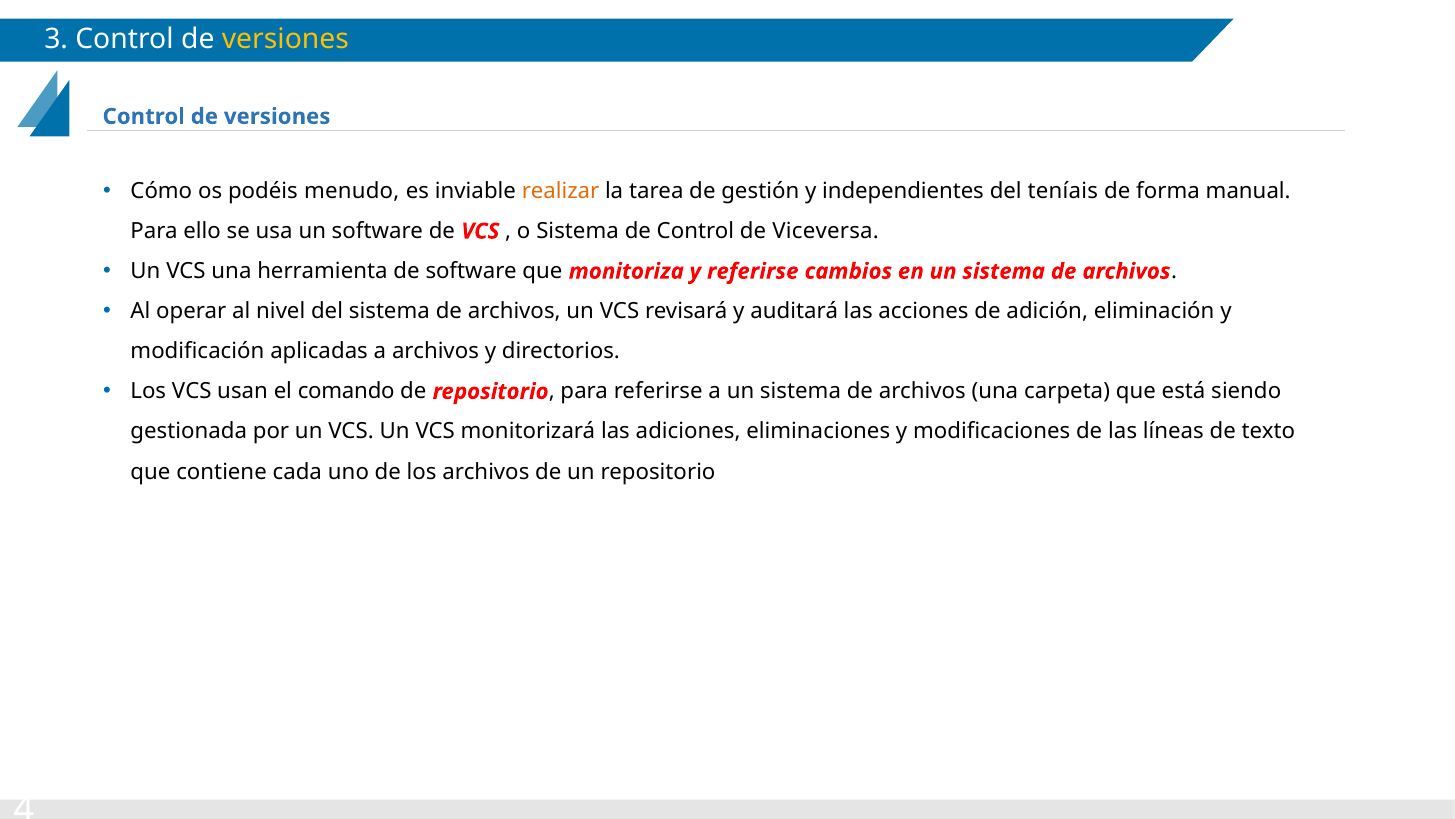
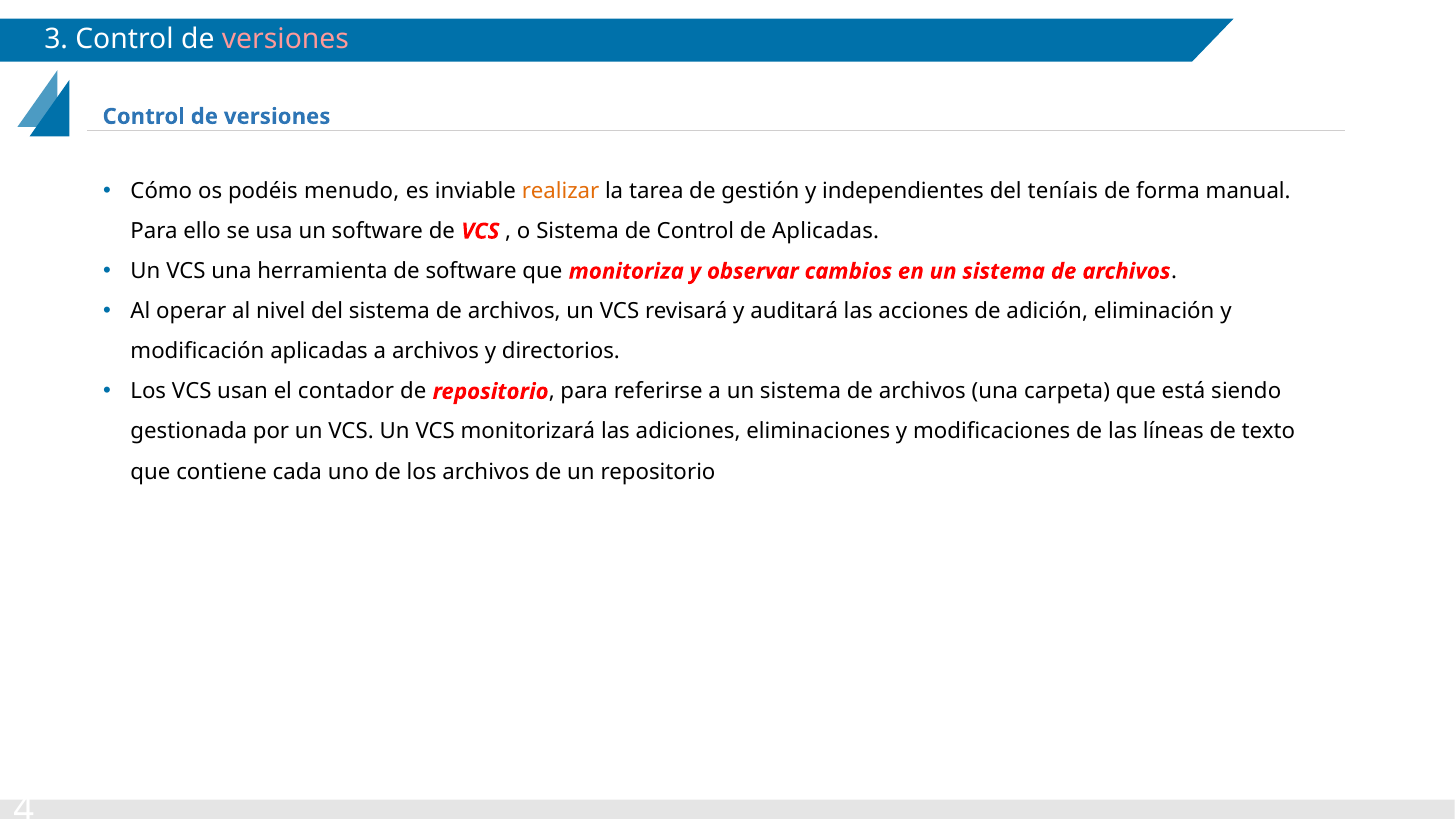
versiones colour: yellow -> pink (285, 39)
de Viceversa: Viceversa -> Aplicadas (826, 231)
y referirse: referirse -> observar (753, 271)
comando: comando -> contador (346, 391)
